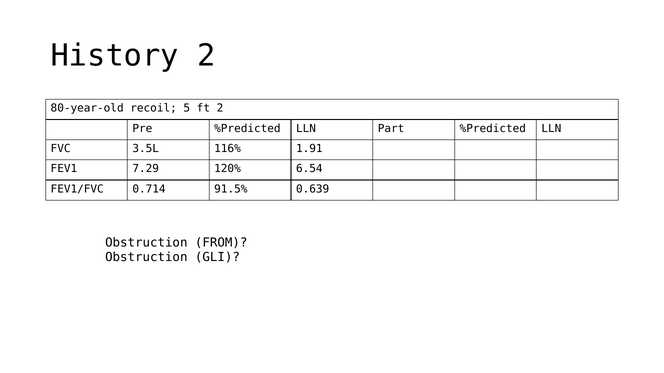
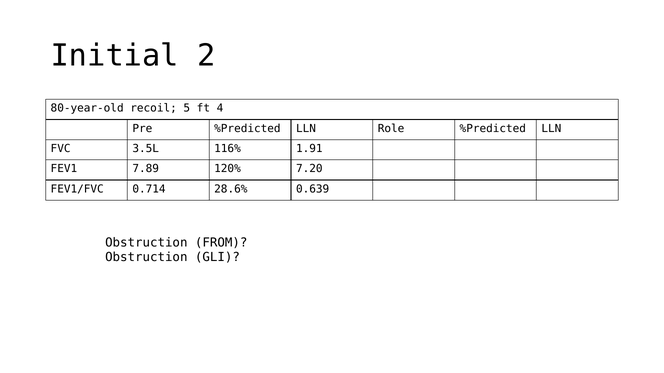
History: History -> Initial (115, 56)
ft 2: 2 -> 4 (220, 108)
Part: Part -> Role (391, 129)
7.29: 7.29 -> 7.89 (146, 169)
6.54: 6.54 -> 7.20 (309, 169)
91.5%: 91.5% -> 28.6% (231, 189)
